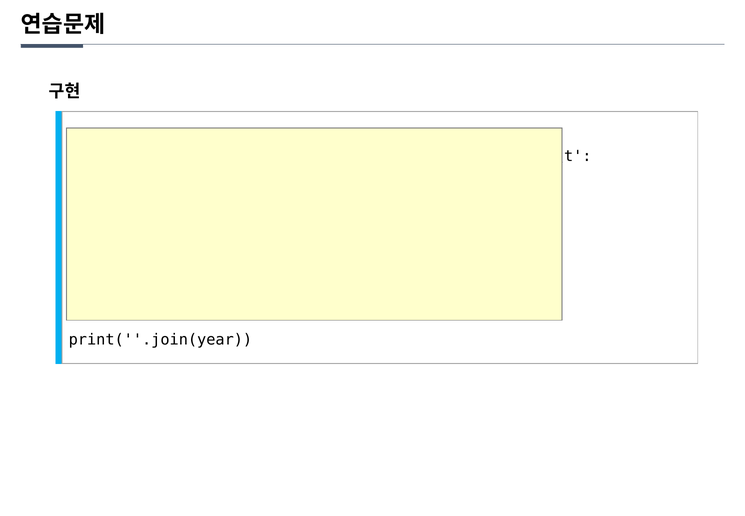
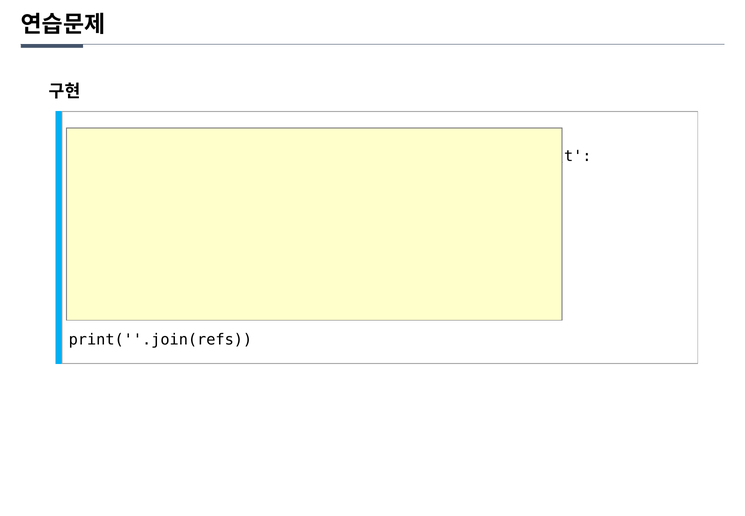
print(''.join(year: print(''.join(year -> print(''.join(refs (160, 339)
